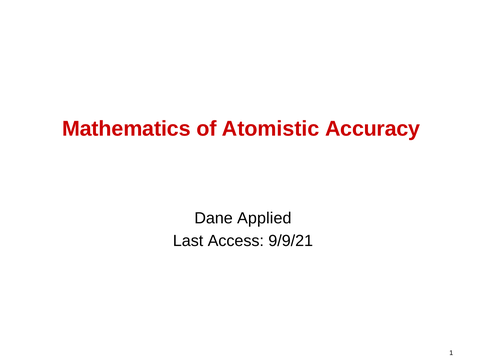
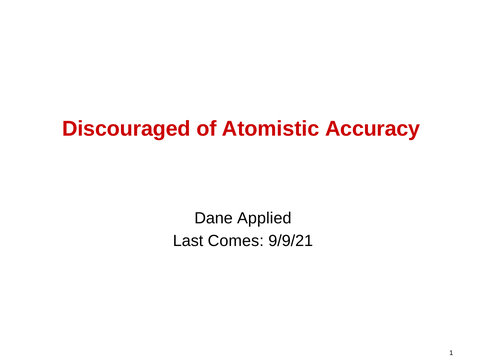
Mathematics: Mathematics -> Discouraged (126, 129)
Access: Access -> Comes (236, 241)
